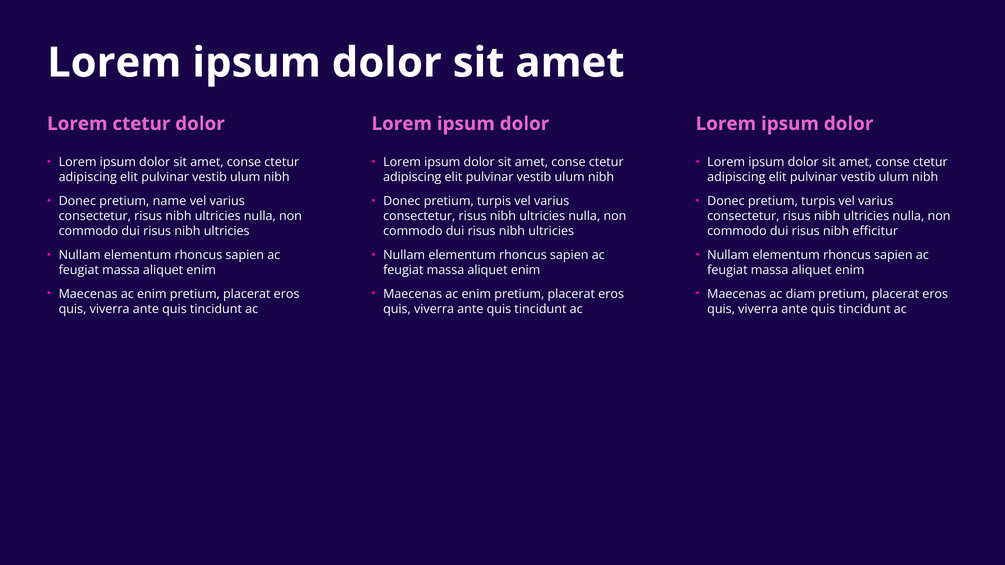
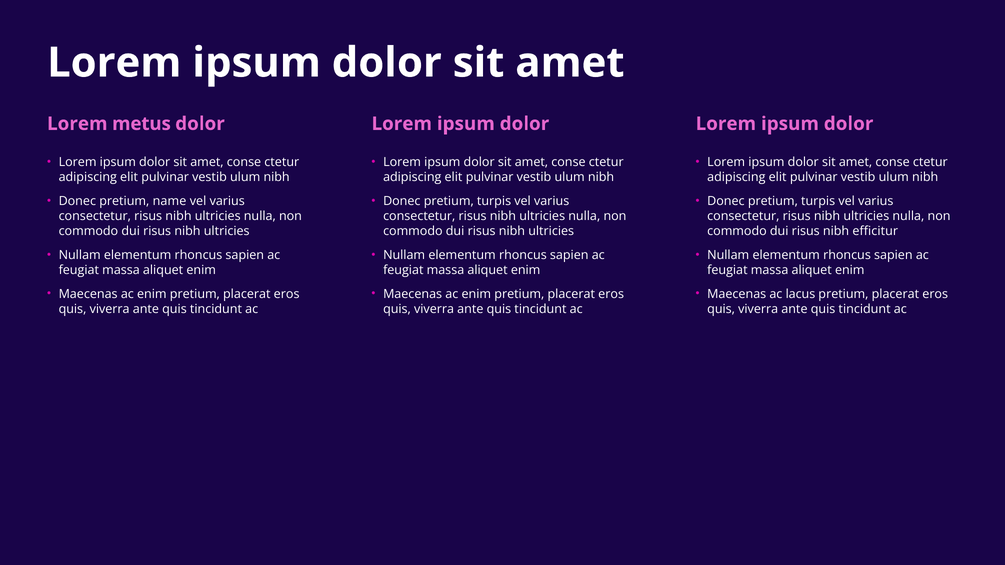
Lorem ctetur: ctetur -> metus (141, 124)
diam: diam -> lacus (800, 294)
